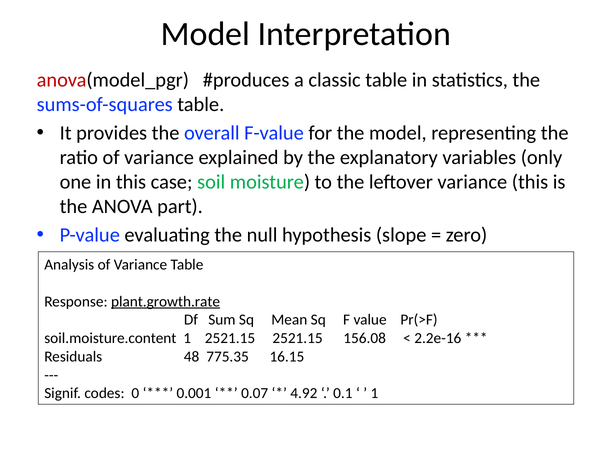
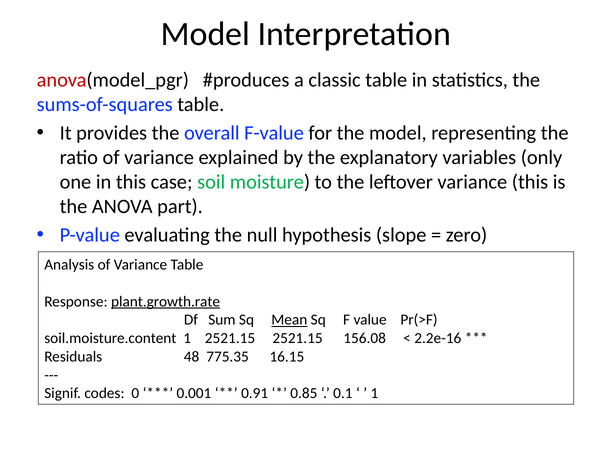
Mean underline: none -> present (289, 320)
0.07: 0.07 -> 0.91 (255, 393)
4.92: 4.92 -> 0.85 (304, 393)
